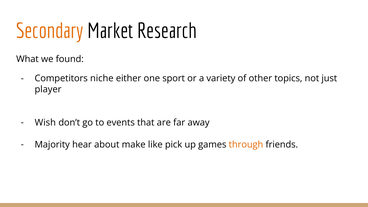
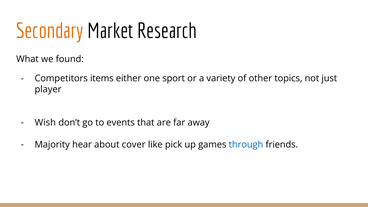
niche: niche -> items (102, 78)
make: make -> cover (134, 145)
through colour: orange -> blue (246, 145)
